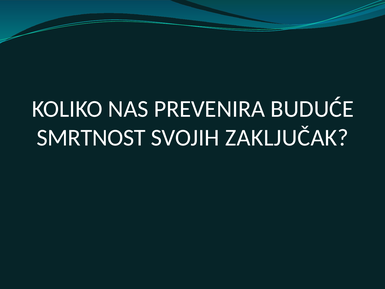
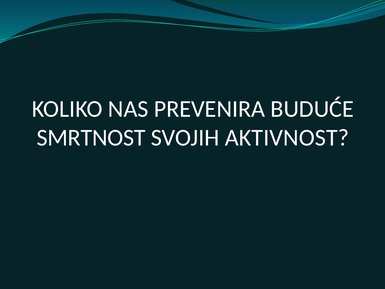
ZAKLJUČAK: ZAKLJUČAK -> AKTIVNOST (287, 138)
